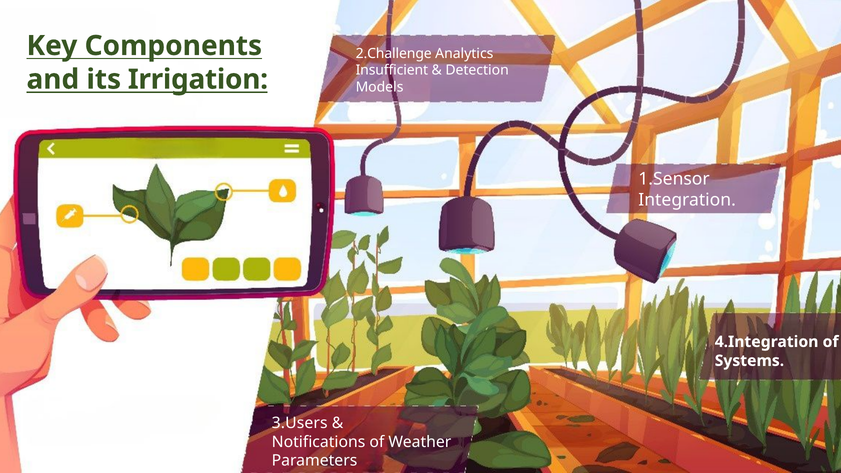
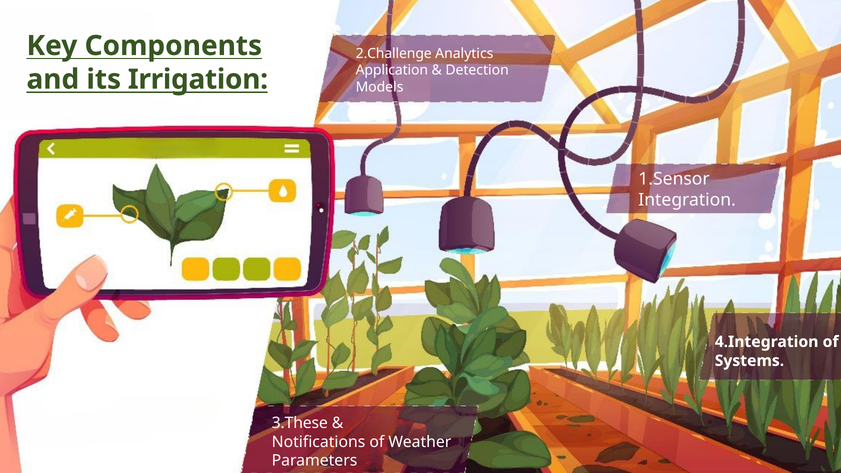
Insufficient: Insufficient -> Application (392, 70)
3.Users: 3.Users -> 3.These (300, 423)
